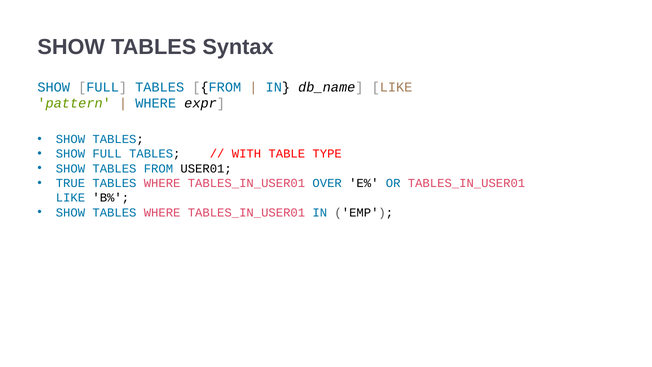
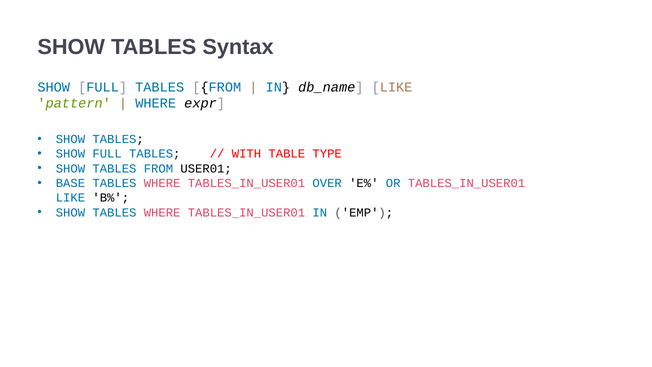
TRUE: TRUE -> BASE (70, 183)
